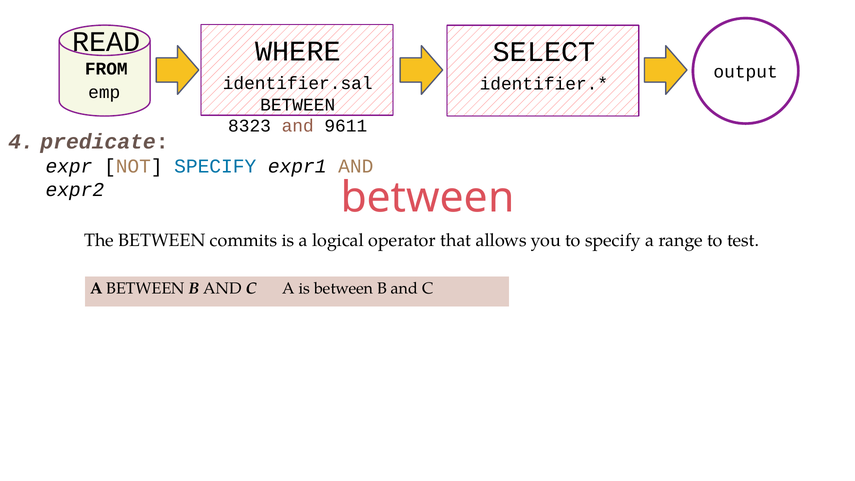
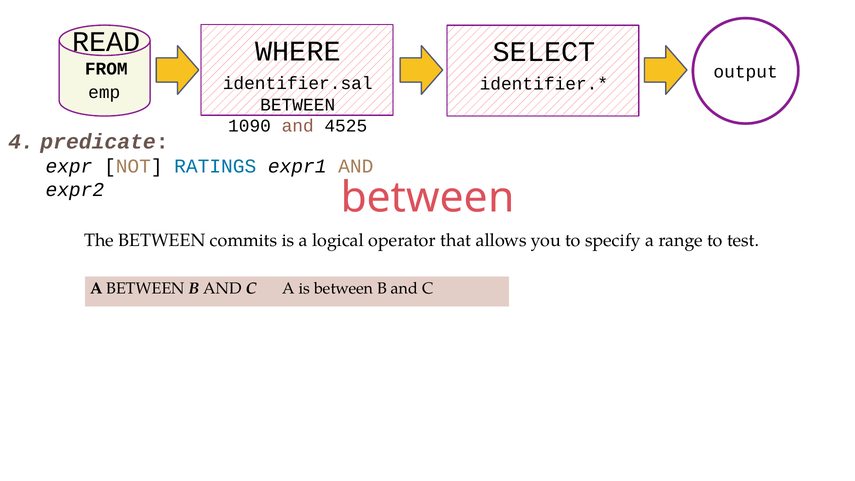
8323: 8323 -> 1090 (250, 126)
9611: 9611 -> 4525 (346, 126)
NOT SPECIFY: SPECIFY -> RATINGS (215, 166)
